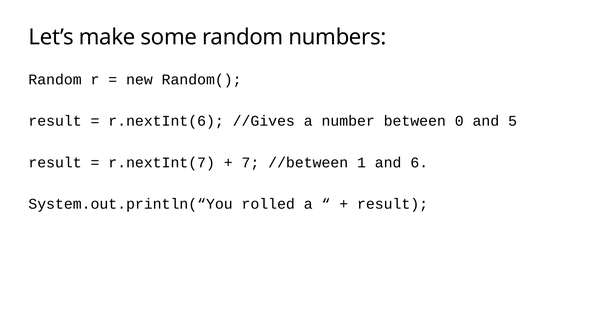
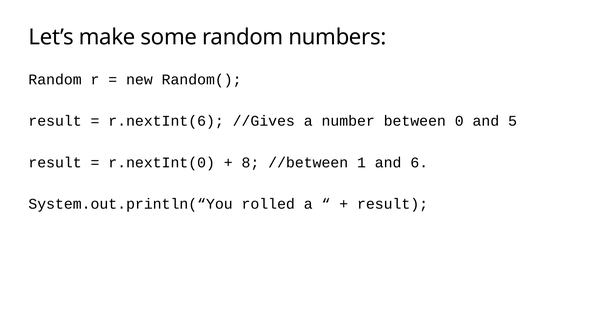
r.nextInt(7: r.nextInt(7 -> r.nextInt(0 (162, 162)
7: 7 -> 8 (250, 162)
